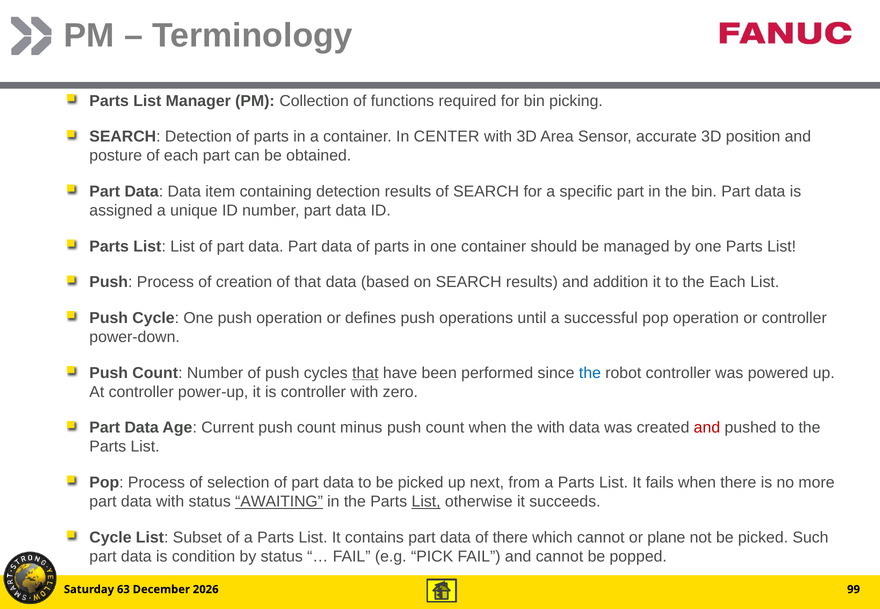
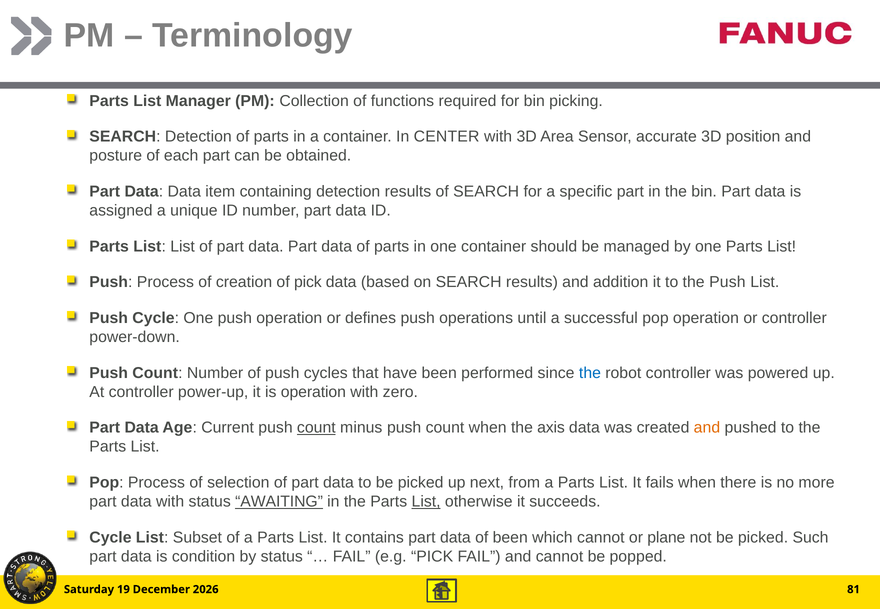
of that: that -> pick (308, 282)
the Each: Each -> Push (727, 282)
that underline: present -> none (365, 373)
is controller: controller -> operation (313, 392)
count underline: none -> present (316, 428)
the with: with -> axis (551, 428)
and colour: red -> orange (707, 428)
of there: there -> been (510, 538)
63: 63 -> 19 (123, 590)
99: 99 -> 81 (854, 590)
